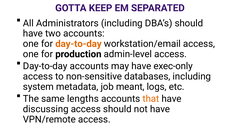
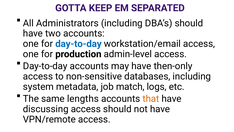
day-to-day colour: orange -> blue (78, 44)
exec-only: exec-only -> then-only (173, 66)
meant: meant -> match (130, 87)
